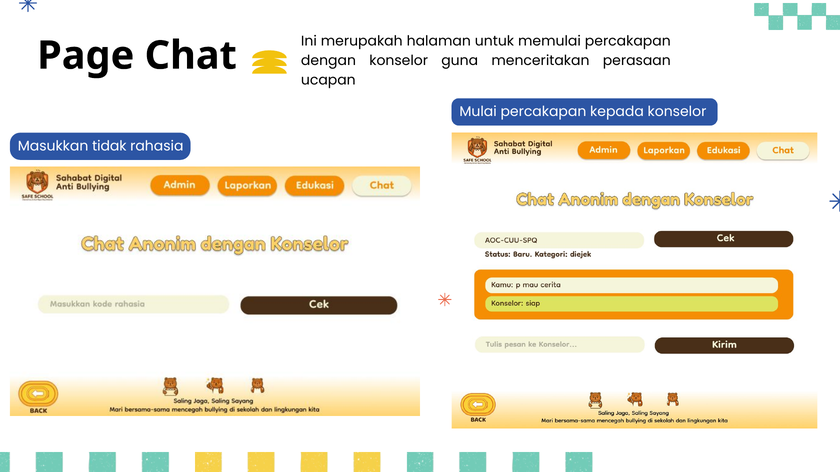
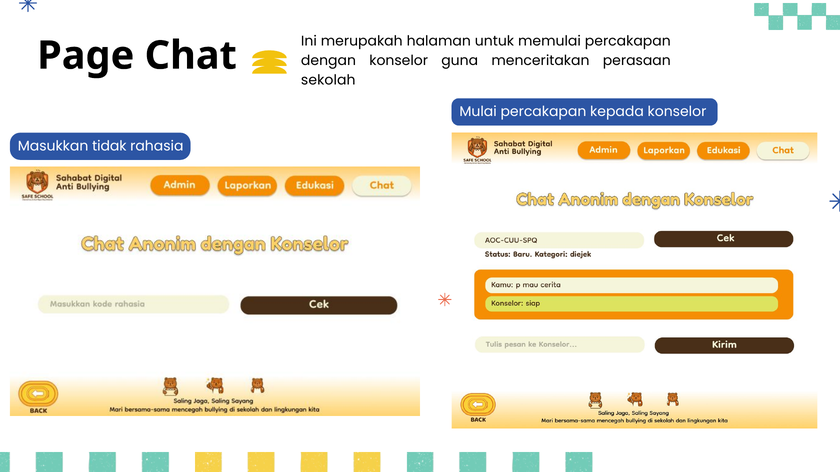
ucapan: ucapan -> sekolah (328, 80)
